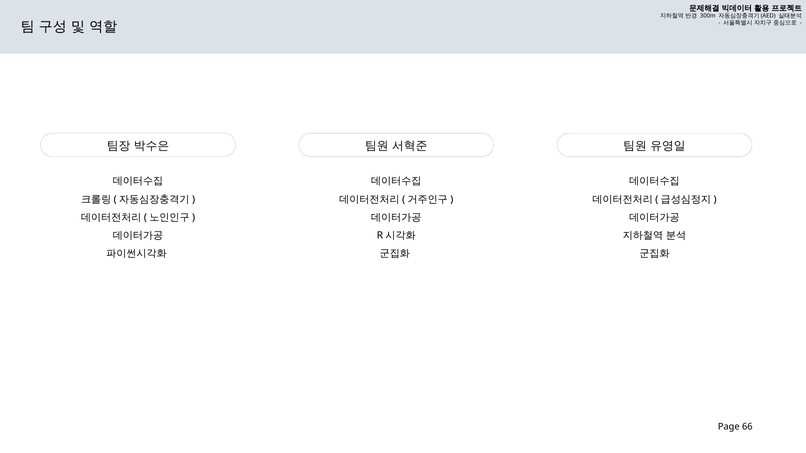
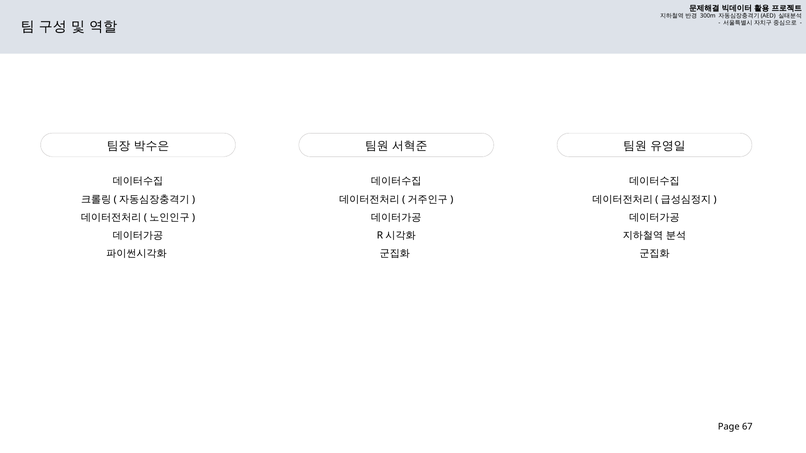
66: 66 -> 67 (747, 427)
